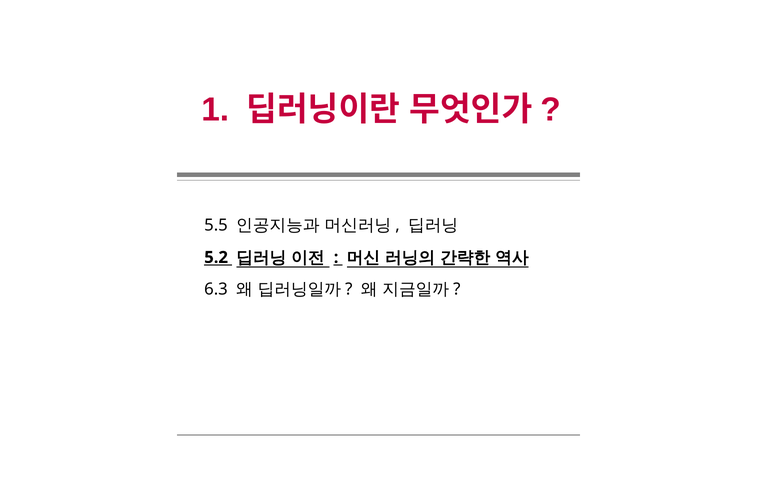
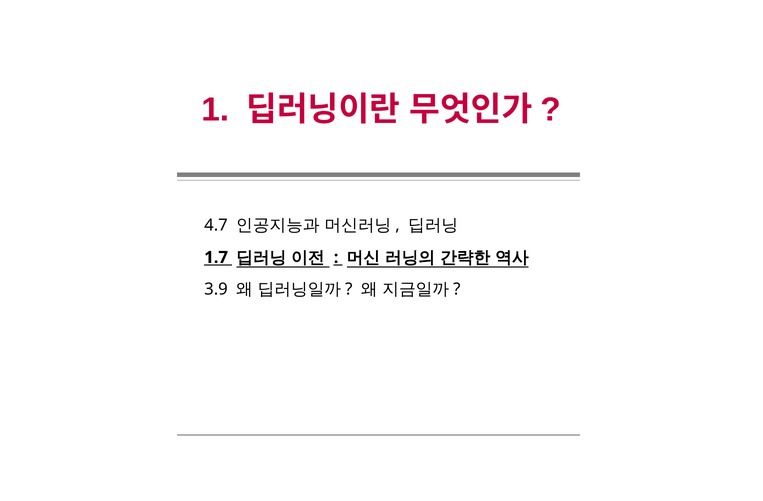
5.5: 5.5 -> 4.7 (216, 226)
5.2: 5.2 -> 1.7 (216, 257)
6.3: 6.3 -> 3.9 (216, 289)
